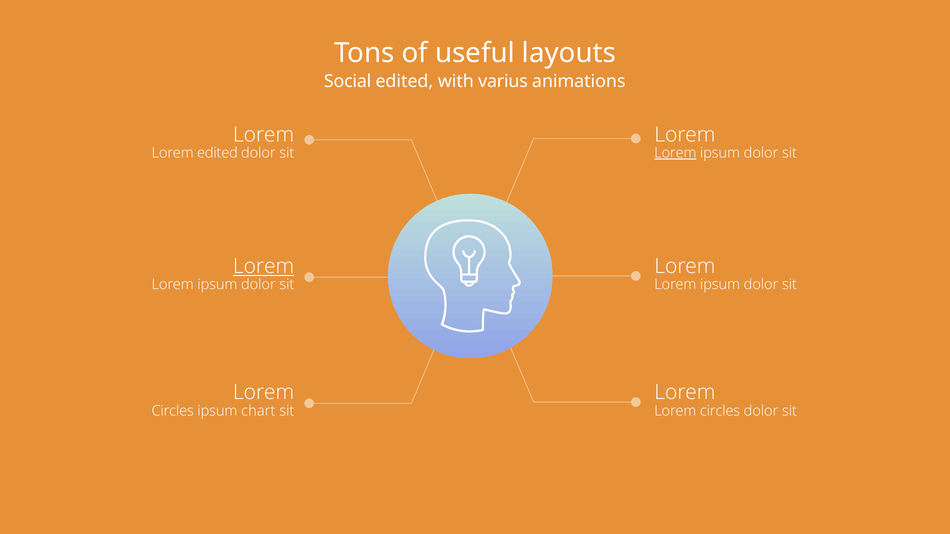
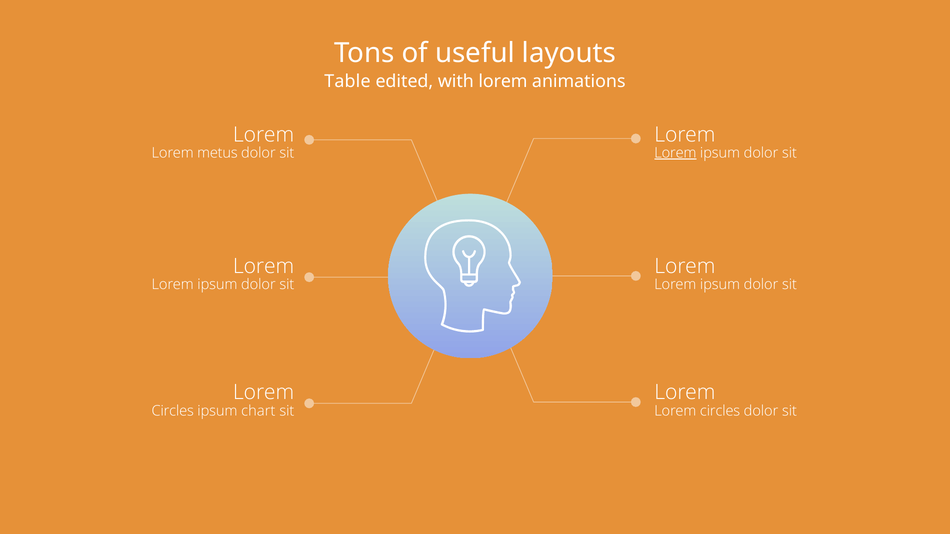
Social: Social -> Table (347, 82)
with varius: varius -> lorem (503, 82)
Lorem edited: edited -> metus (217, 153)
Lorem underline: present -> none (264, 267)
